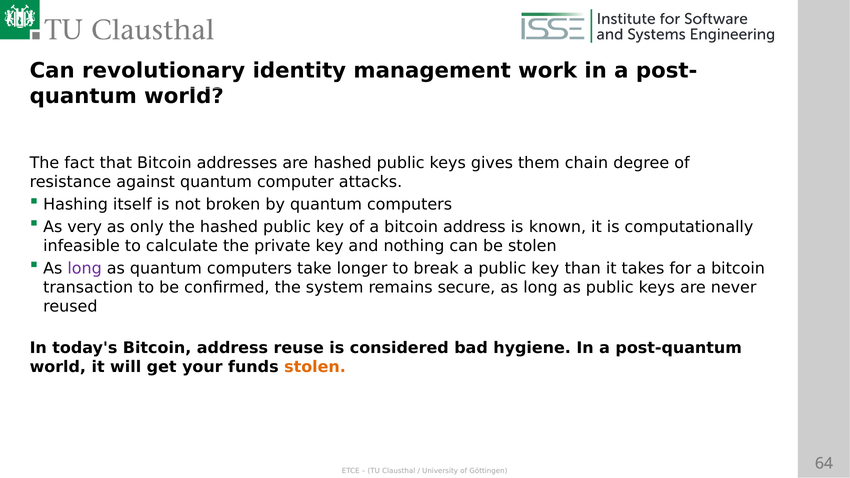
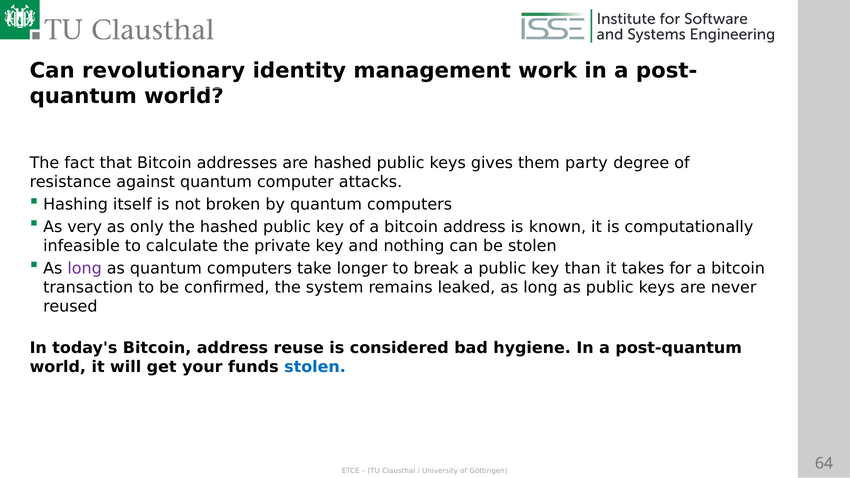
chain: chain -> party (586, 163)
secure: secure -> leaked (466, 287)
stolen colour: orange -> blue (315, 367)
